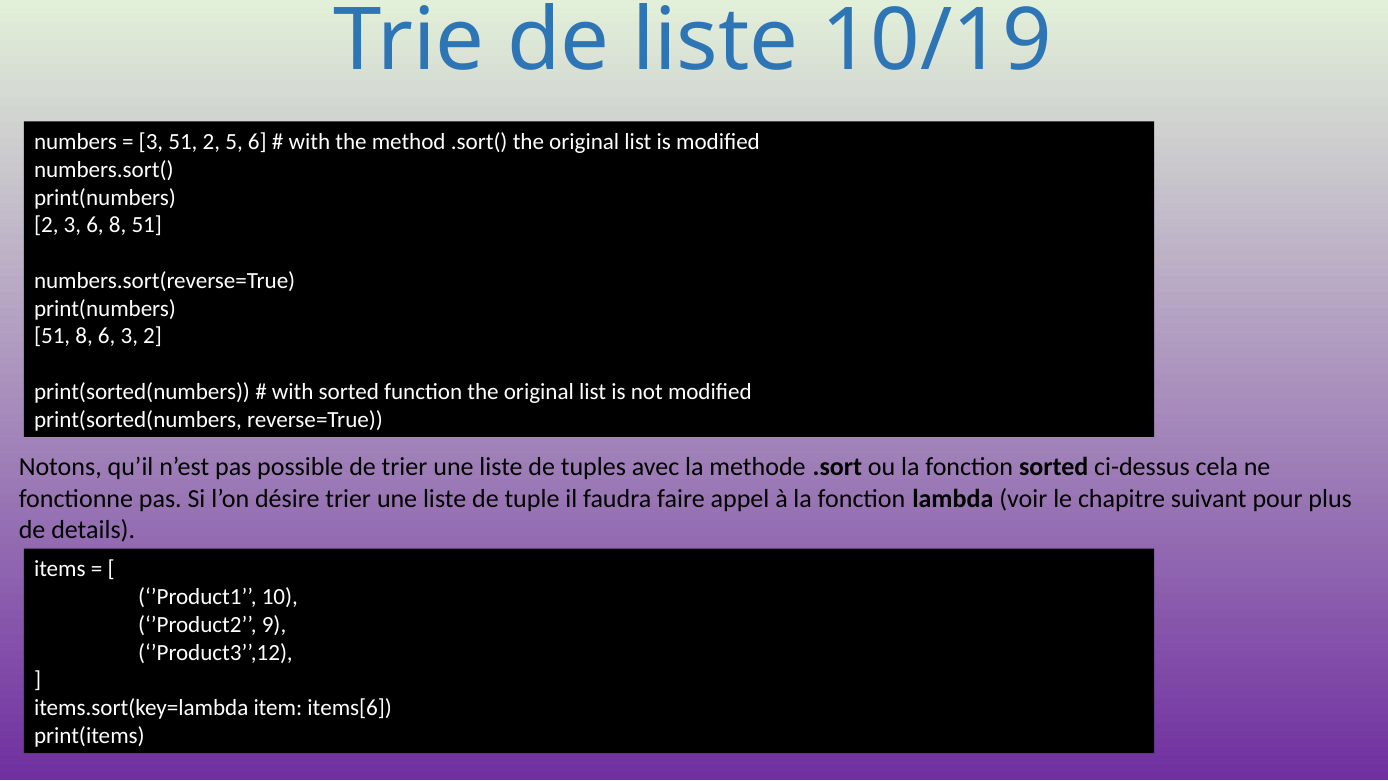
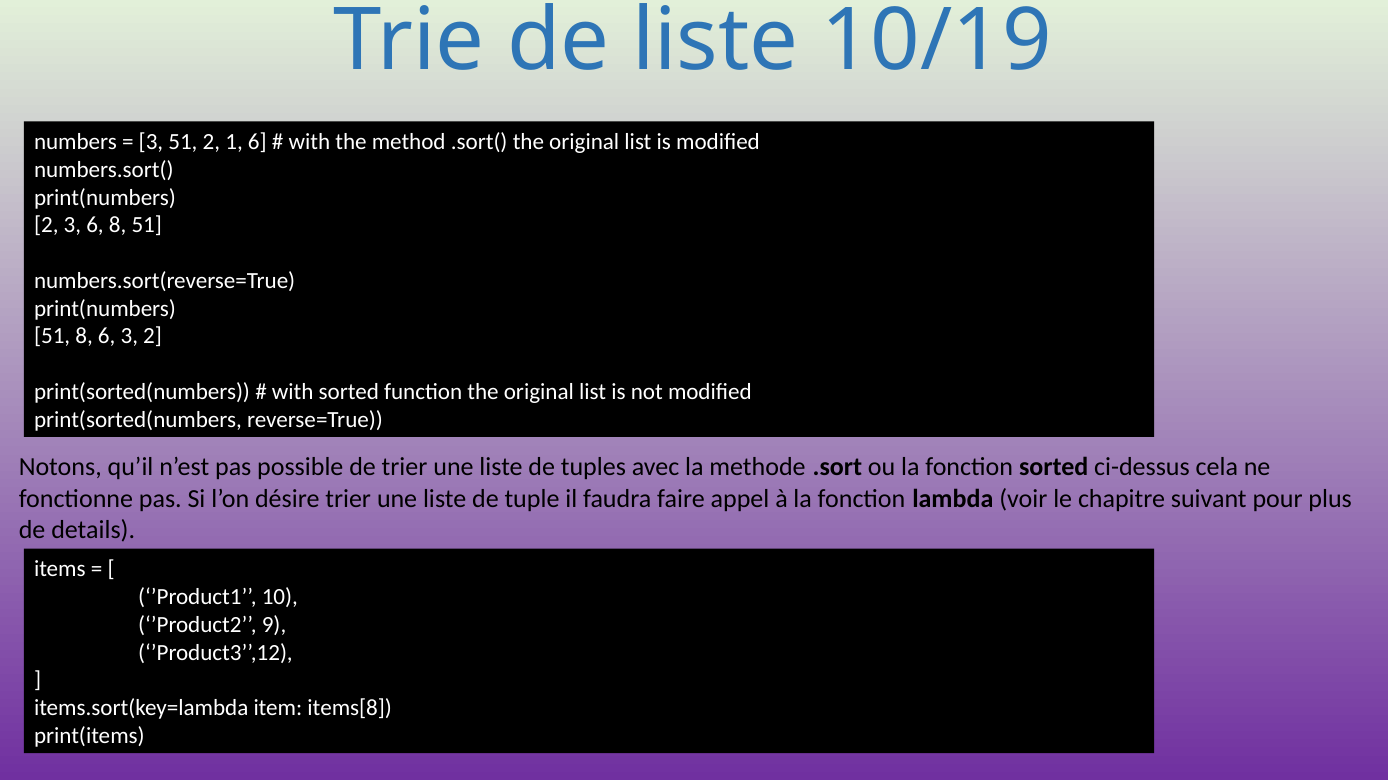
5: 5 -> 1 (234, 142)
items[6: items[6 -> items[8 (350, 708)
